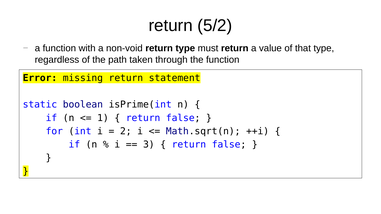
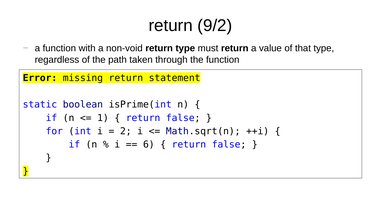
5/2: 5/2 -> 9/2 (215, 26)
3: 3 -> 6 (149, 145)
